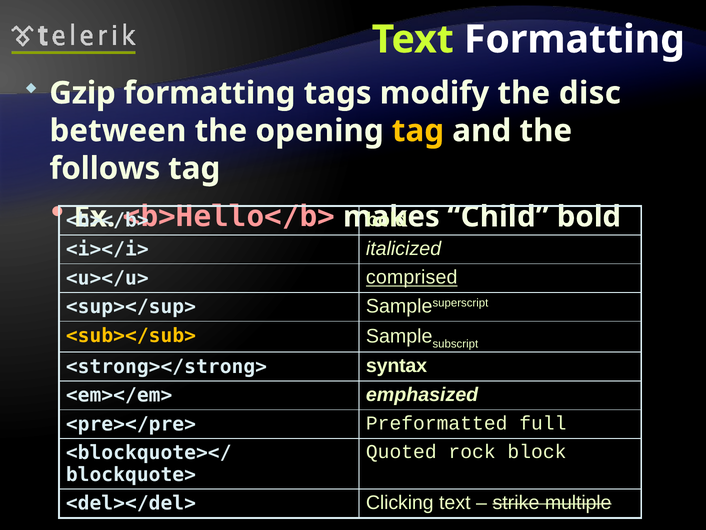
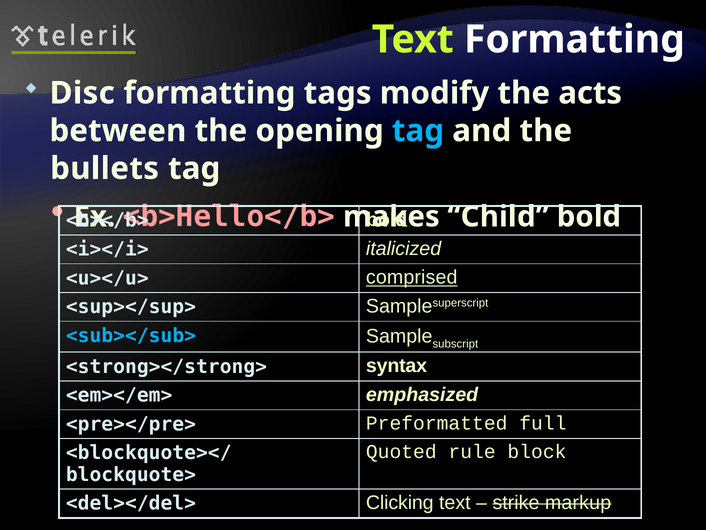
Gzip: Gzip -> Disc (82, 93)
disc: disc -> acts (590, 93)
tag colour: yellow -> light blue (418, 131)
follows: follows -> bullets (105, 168)
<sub></sub> colour: yellow -> light blue (131, 335)
rock: rock -> rule (472, 452)
multiple: multiple -> markup (578, 502)
